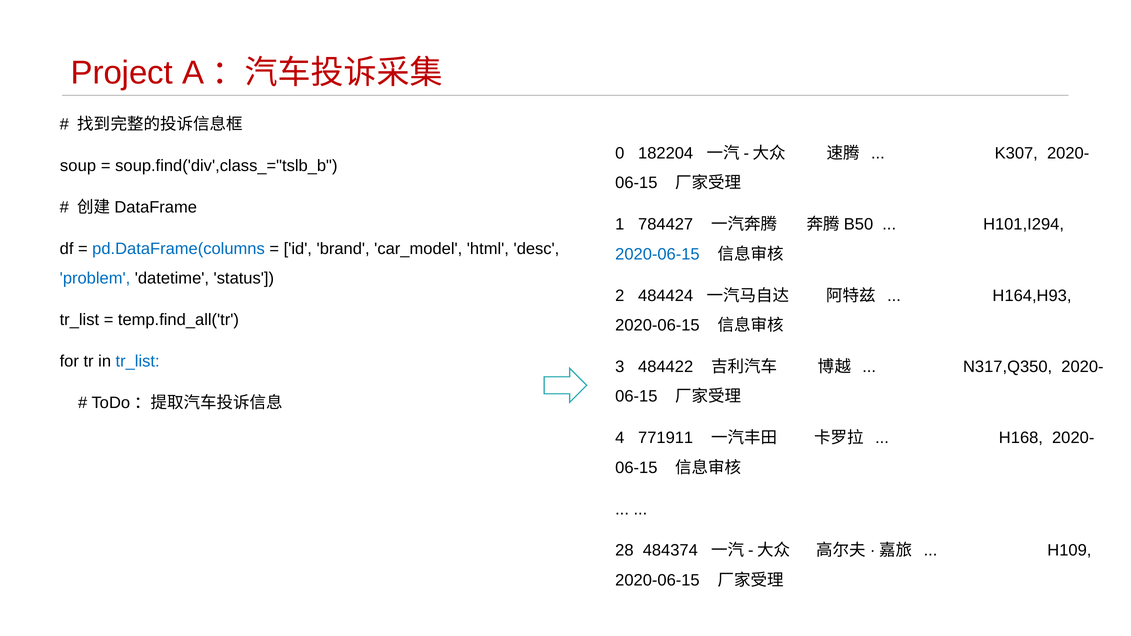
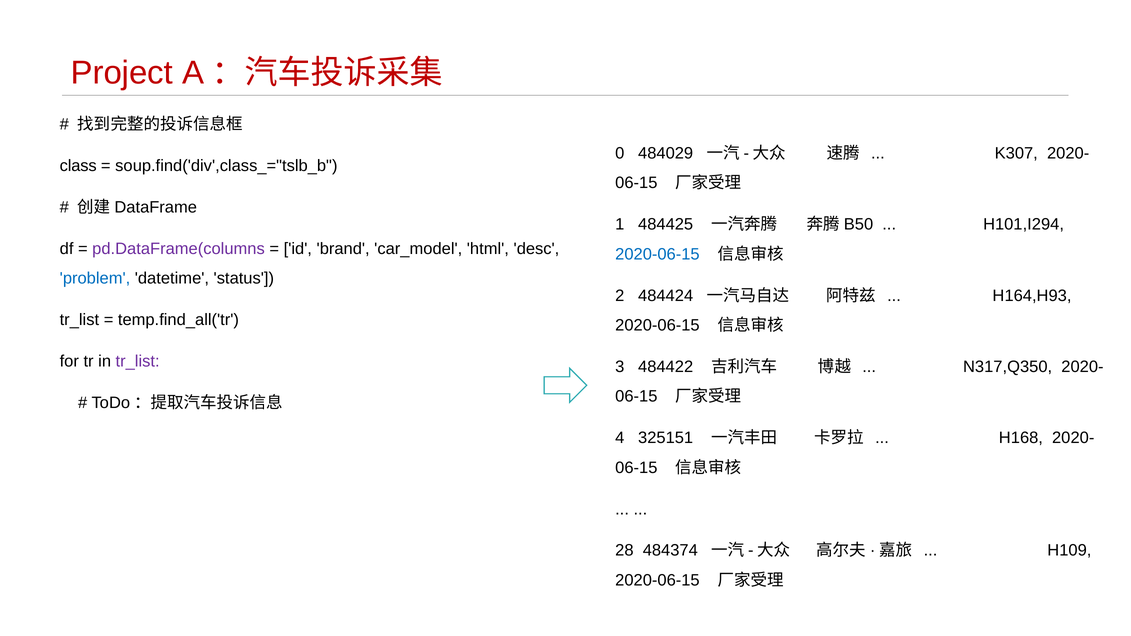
182204: 182204 -> 484029 (666, 153)
soup: soup -> class (78, 166)
784427: 784427 -> 484425 (666, 225)
pd.DataFrame(columns colour: blue -> purple (179, 249)
tr_list colour: blue -> purple (138, 362)
771911: 771911 -> 325151 (666, 438)
